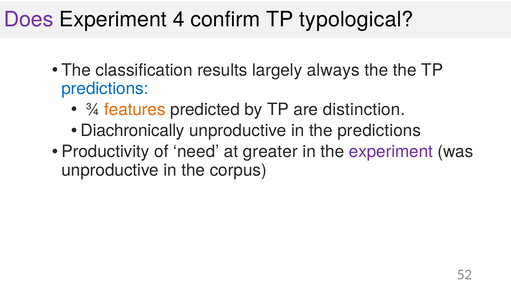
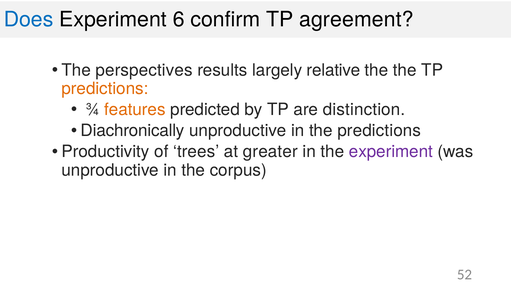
Does colour: purple -> blue (29, 19)
4: 4 -> 6 (179, 19)
typological: typological -> agreement (356, 19)
classification: classification -> perspectives (144, 70)
always: always -> relative (333, 70)
predictions colour: blue -> orange (105, 89)
need: need -> trees (196, 152)
